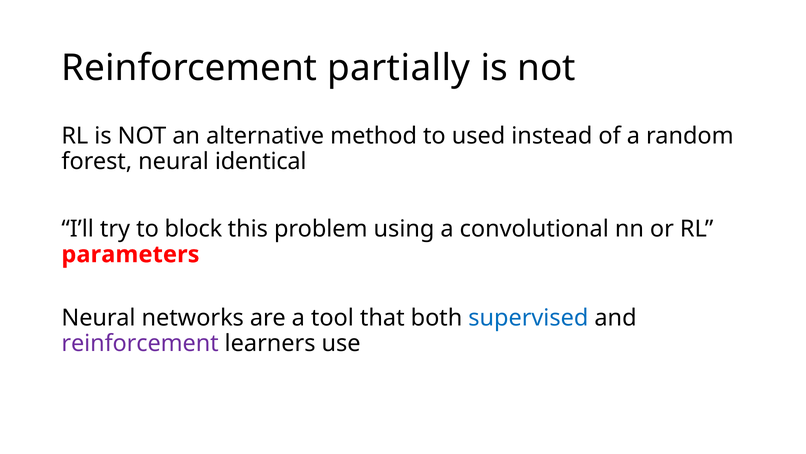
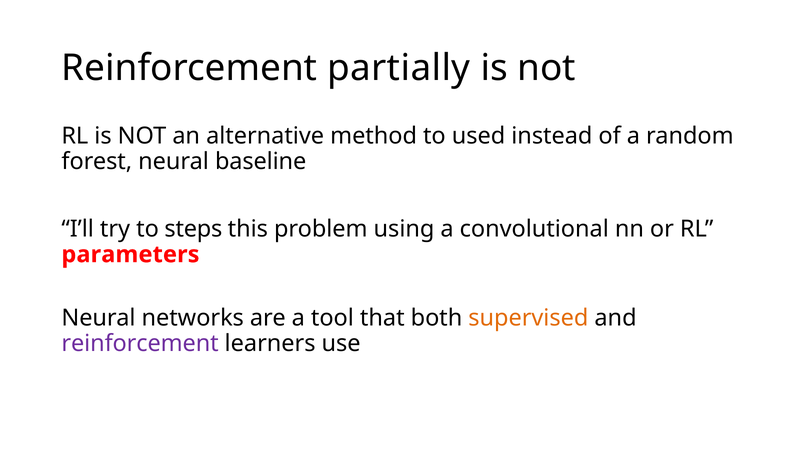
identical: identical -> baseline (261, 161)
block: block -> steps (193, 229)
supervised colour: blue -> orange (528, 317)
